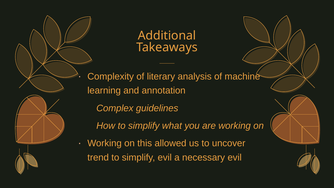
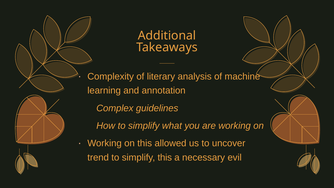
simplify evil: evil -> this (165, 157)
